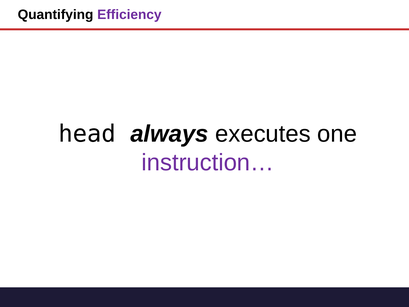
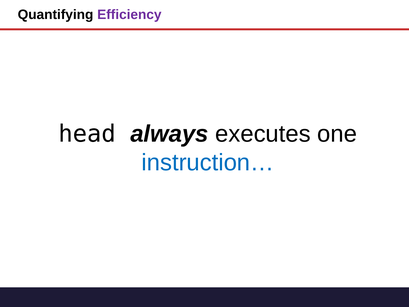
instruction… colour: purple -> blue (208, 163)
